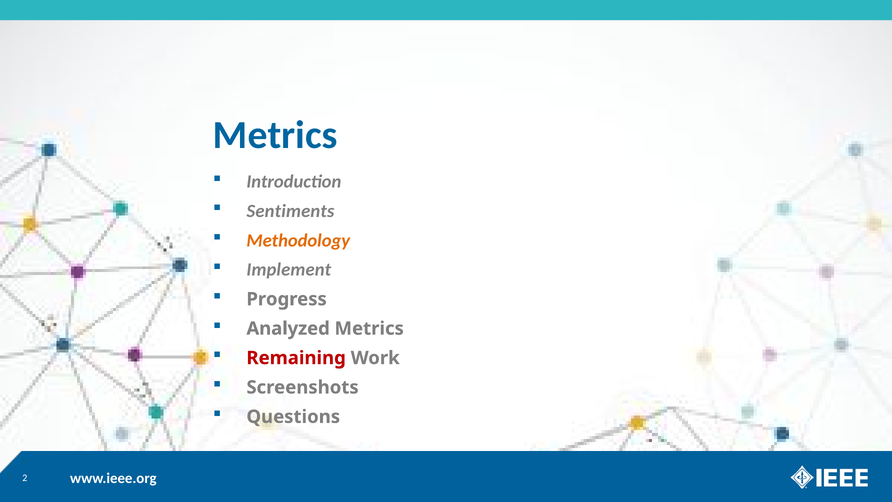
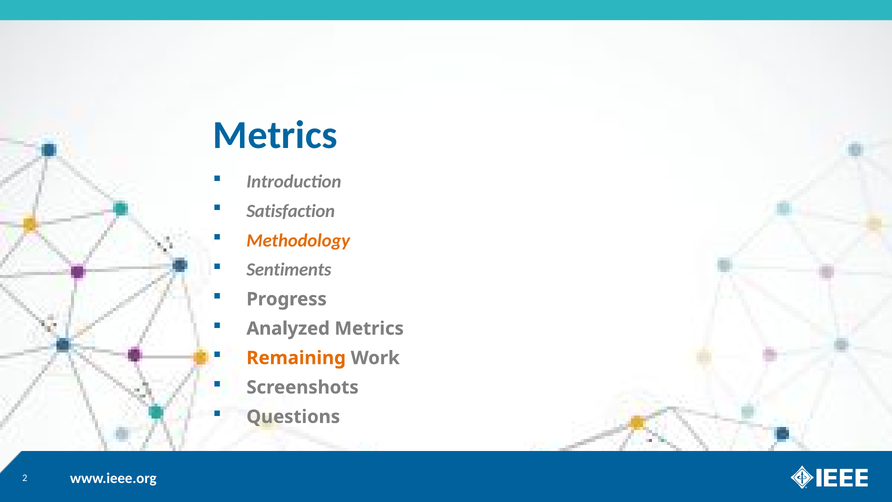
Sentiments: Sentiments -> Satisfaction (291, 211)
Implement: Implement -> Sentiments (289, 270)
Remaining colour: red -> orange (296, 358)
